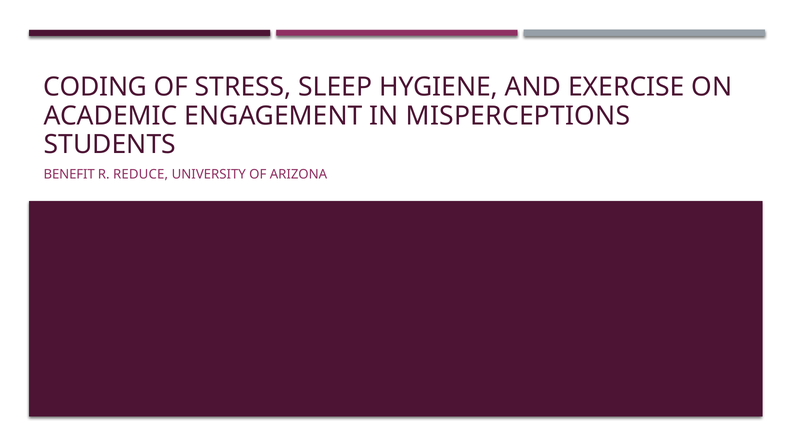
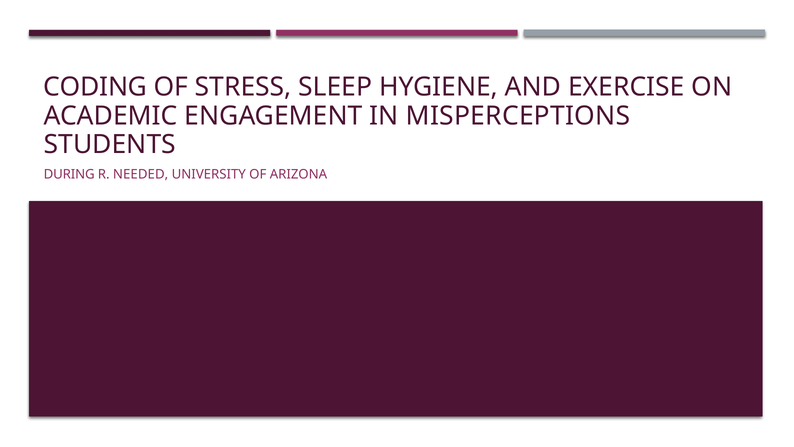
BENEFIT: BENEFIT -> DURING (69, 174)
REDUCE: REDUCE -> NEEDED (141, 174)
